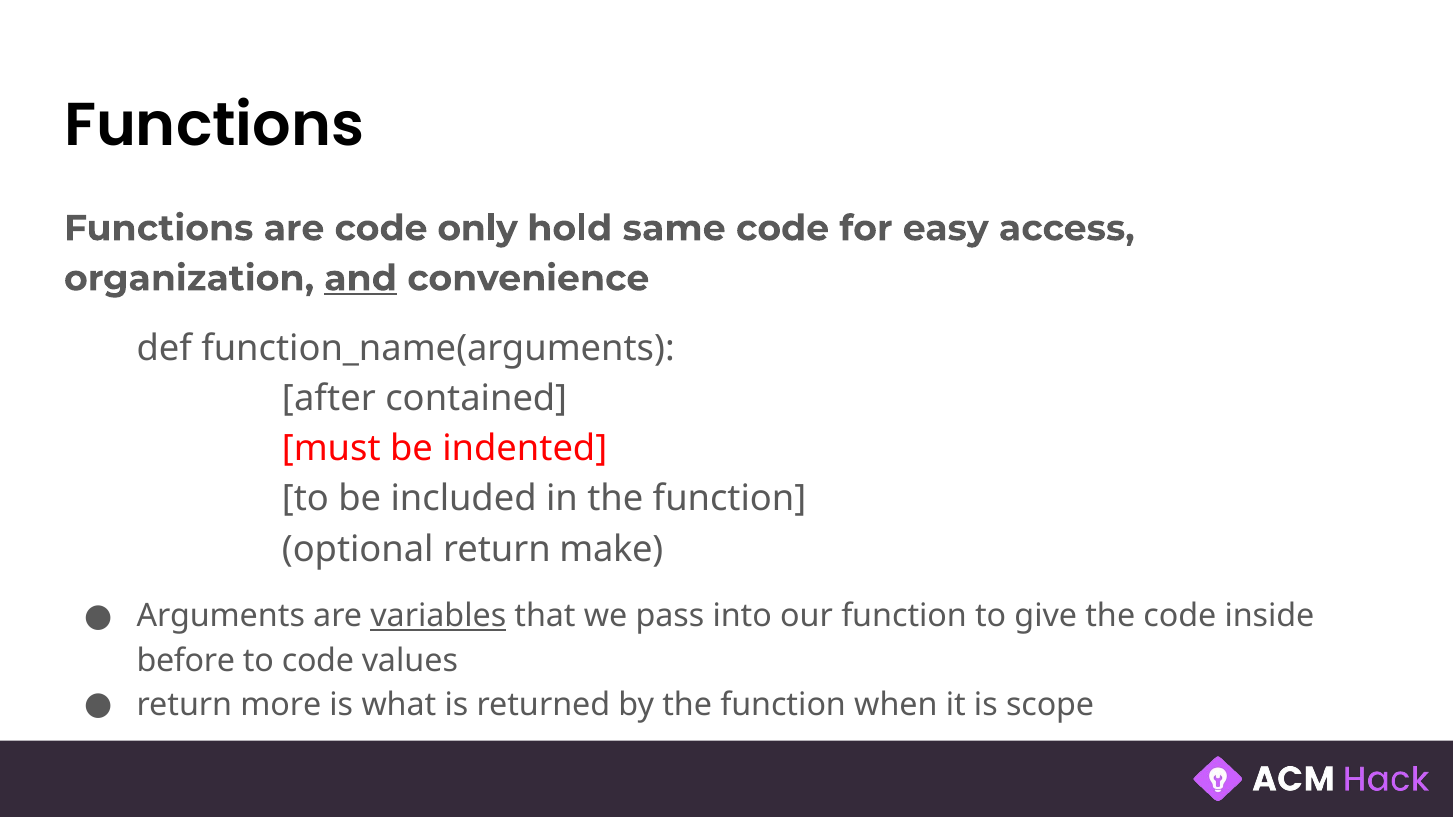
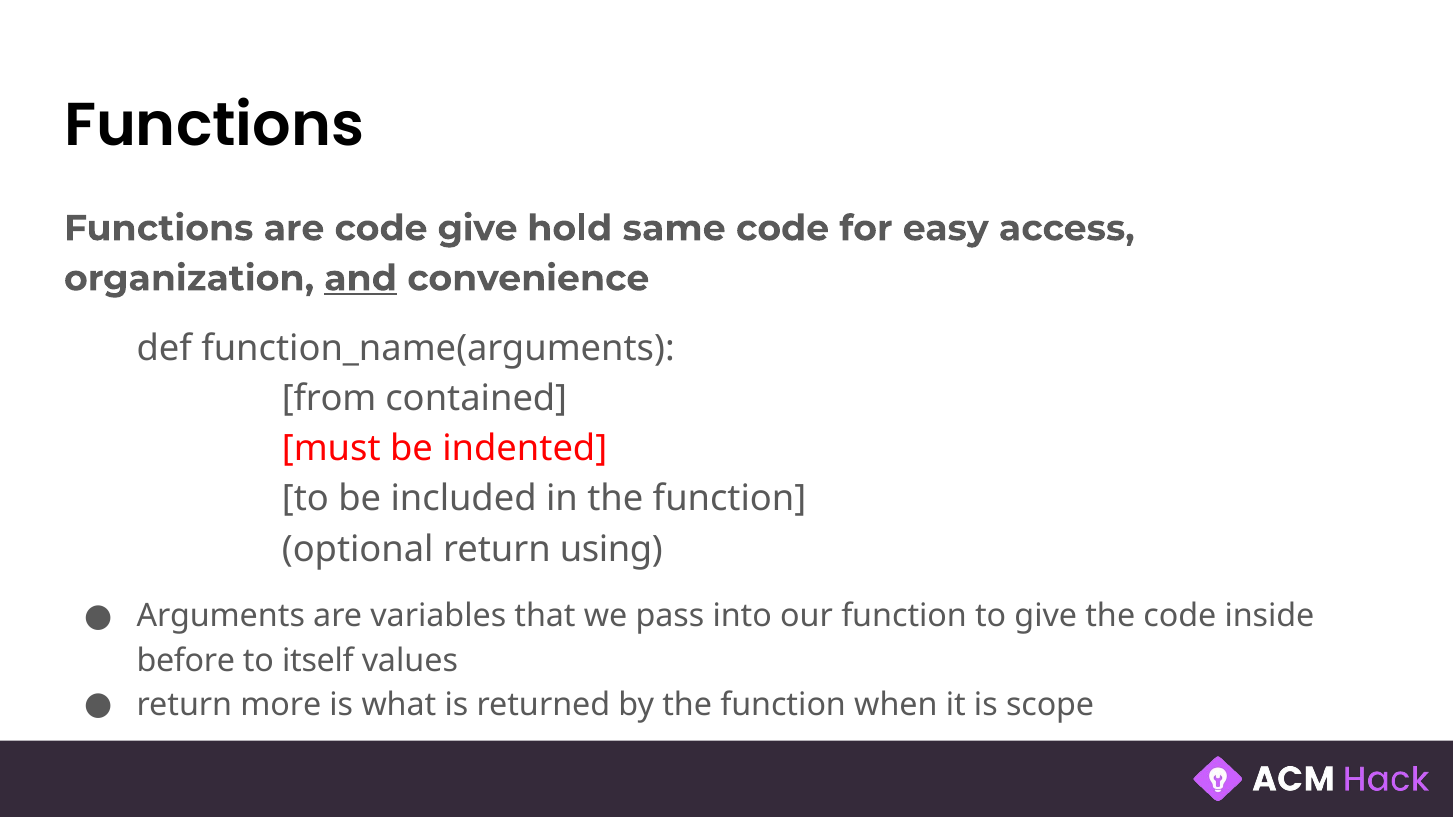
code only: only -> give (478, 228)
after: after -> from (329, 399)
make: make -> using (611, 549)
variables underline: present -> none (438, 616)
to code: code -> itself (318, 661)
